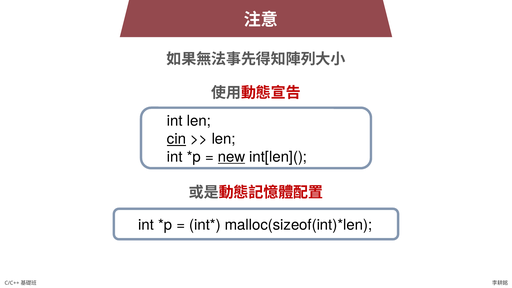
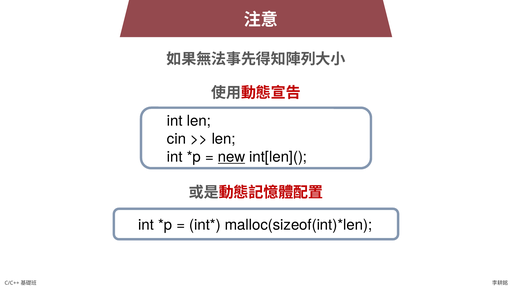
cin underline: present -> none (176, 139)
